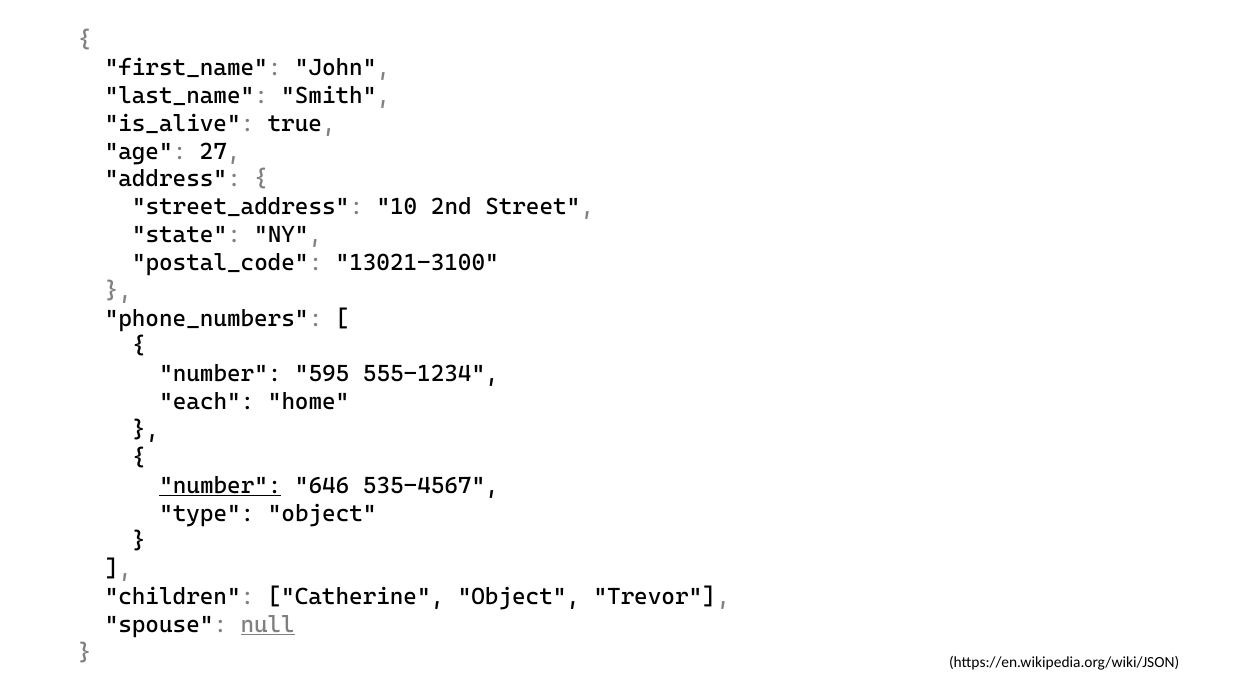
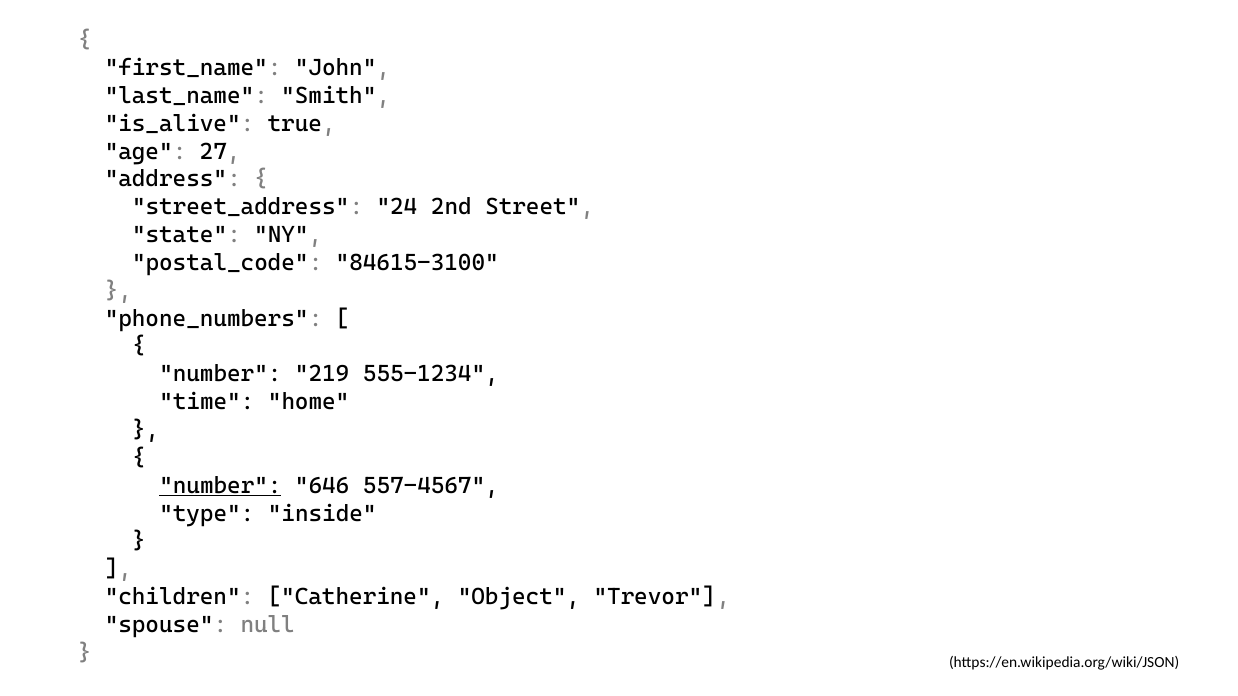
10: 10 -> 24 (397, 207)
13021-3100: 13021-3100 -> 84615-3100 (417, 263)
595: 595 -> 219 (322, 374)
each: each -> time (207, 402)
535-4567: 535-4567 -> 557-4567 (431, 486)
type object: object -> inside (322, 514)
null underline: present -> none (268, 625)
